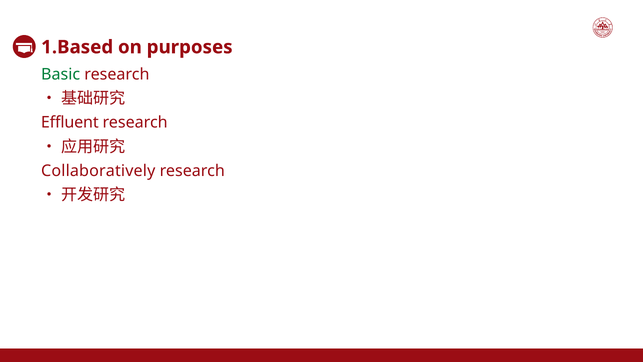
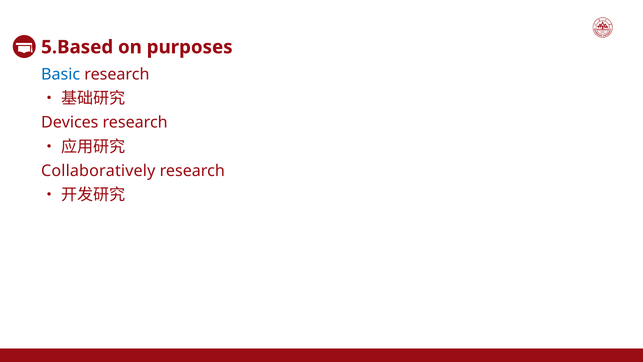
1.Based: 1.Based -> 5.Based (77, 47)
Basic colour: green -> blue (61, 74)
Effluent: Effluent -> Devices (70, 123)
